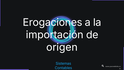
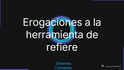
importación: importación -> herramienta (55, 35)
origen: origen -> refiere (62, 47)
